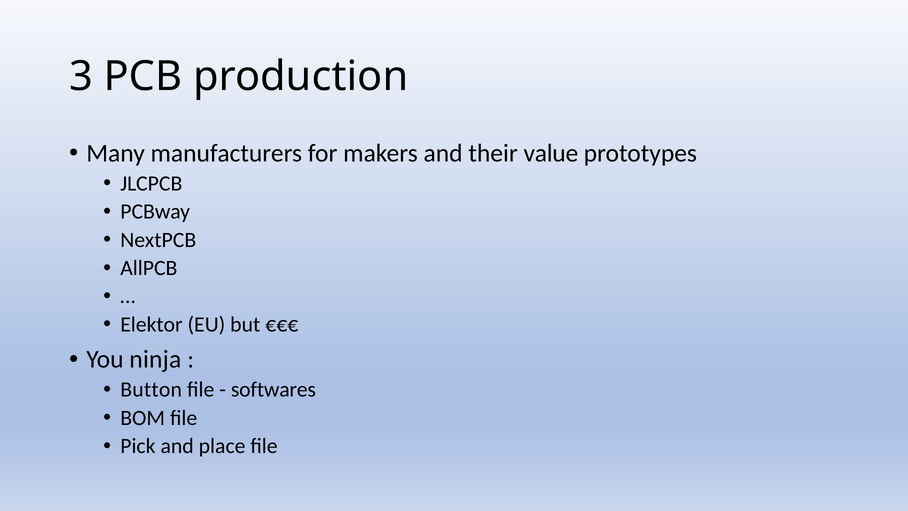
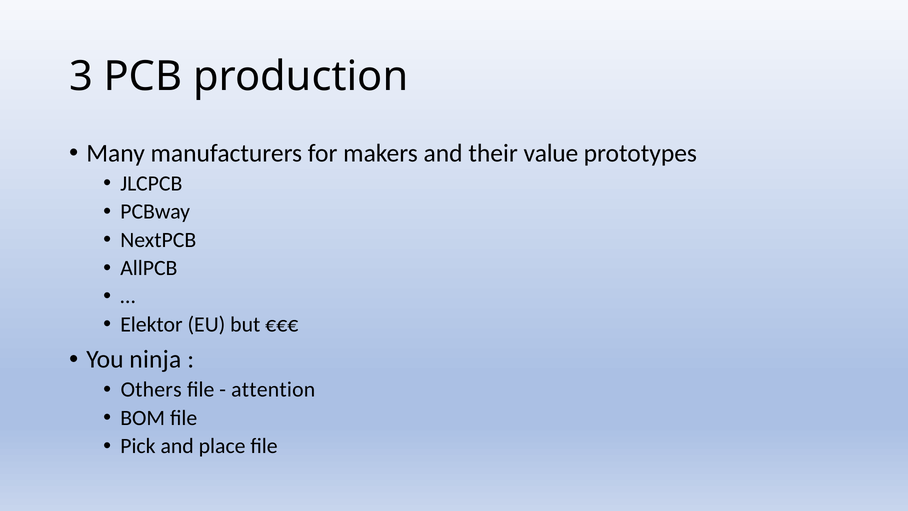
Button: Button -> Others (151, 390)
softwares: softwares -> attention (273, 390)
